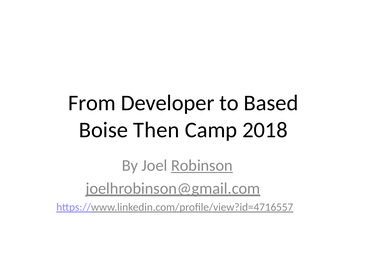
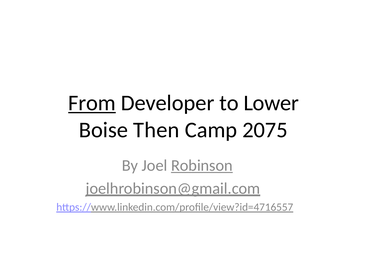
From underline: none -> present (92, 103)
Based: Based -> Lower (271, 103)
2018: 2018 -> 2075 (265, 130)
